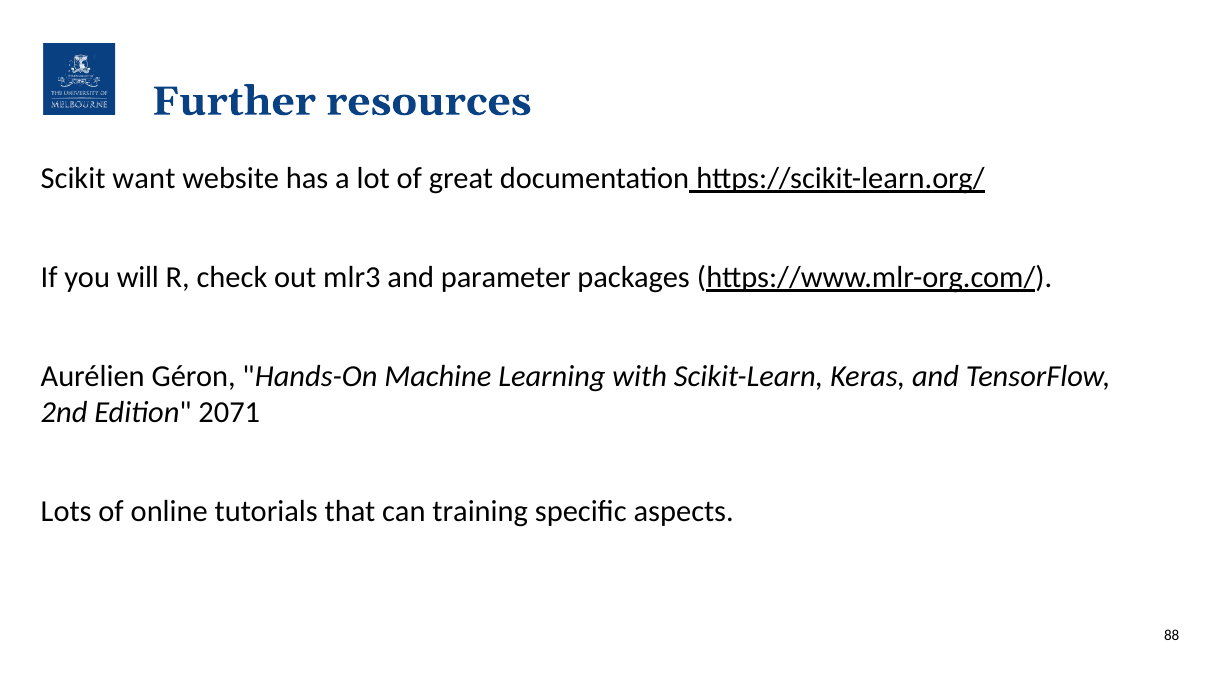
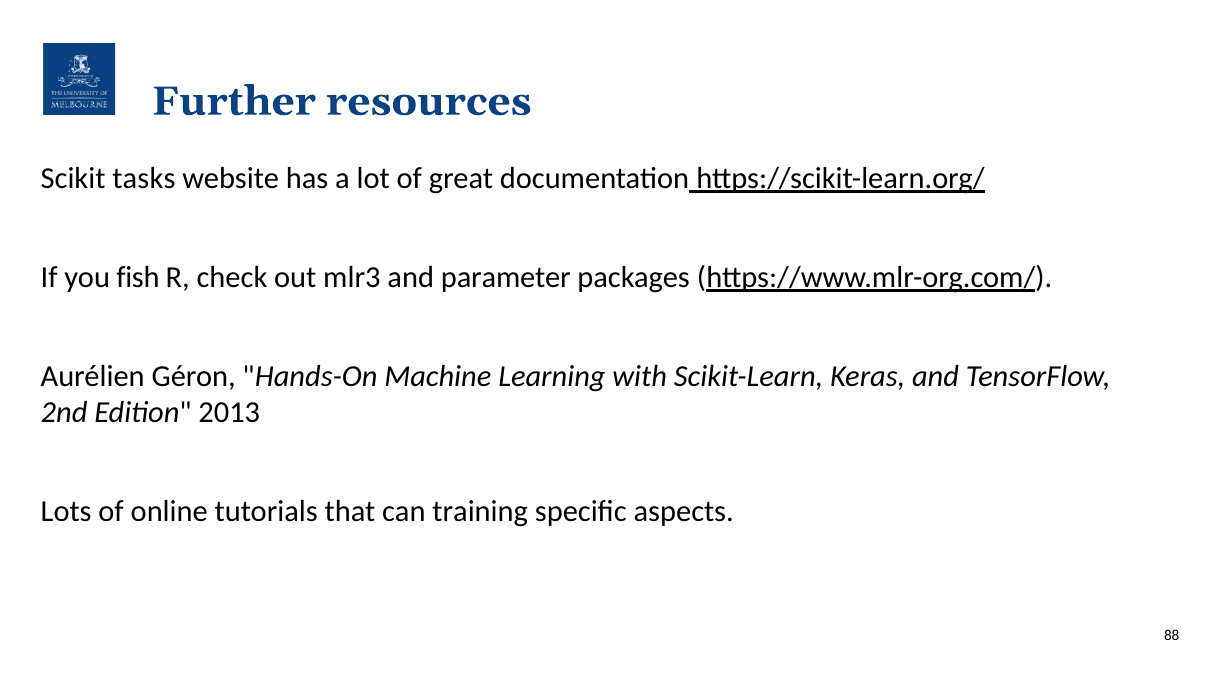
want: want -> tasks (144, 178)
will: will -> fish (138, 277)
2071: 2071 -> 2013 (229, 413)
